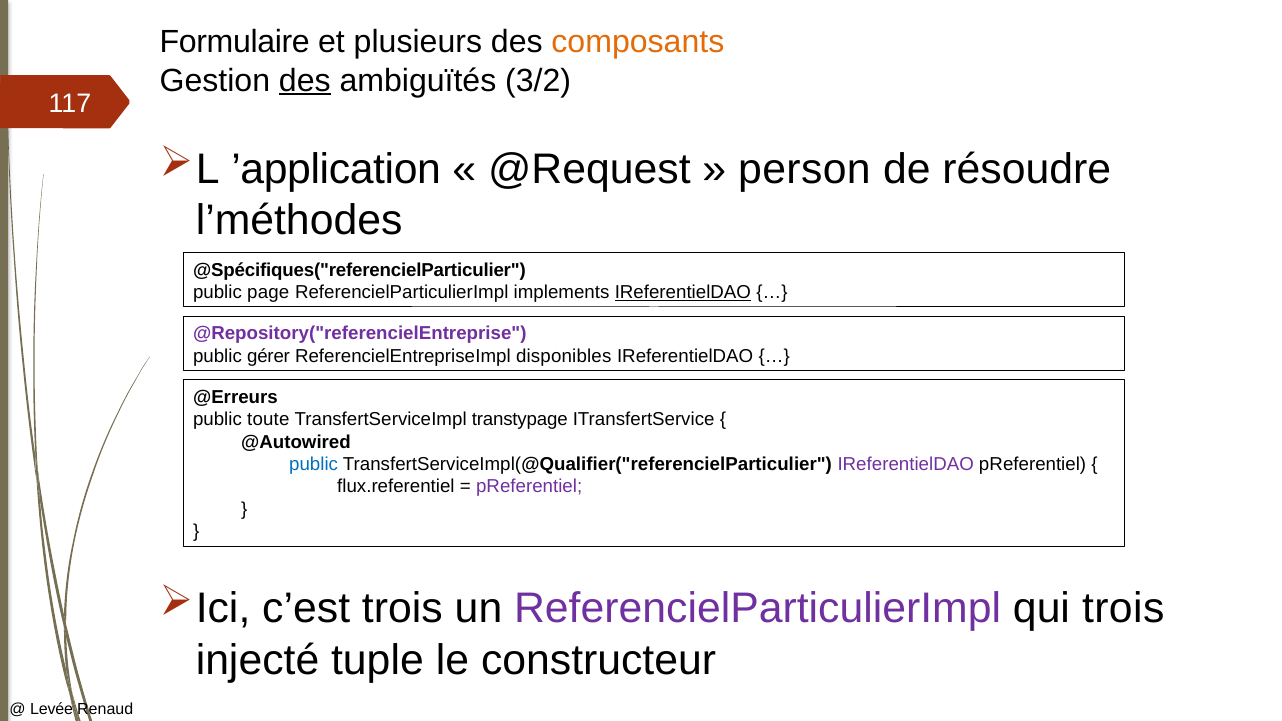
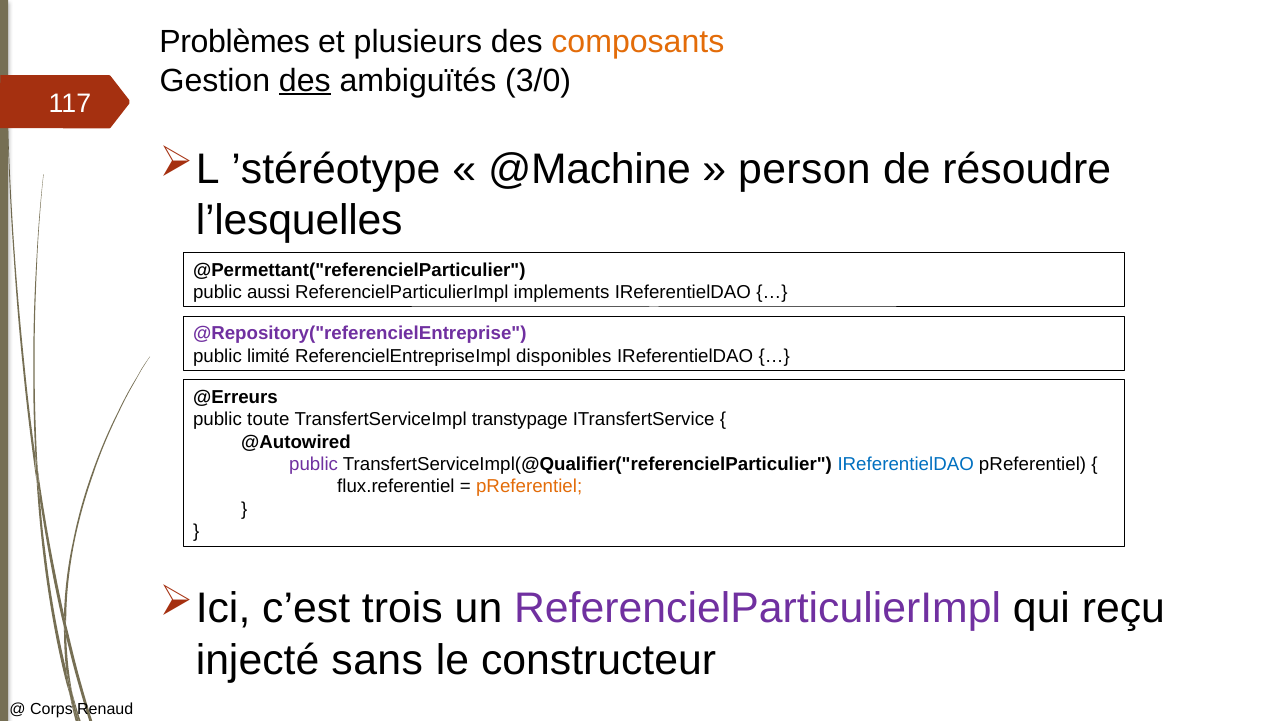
Formulaire: Formulaire -> Problèmes (235, 42)
3/2: 3/2 -> 3/0 (538, 80)
’application: ’application -> ’stéréotype (336, 170)
@Request: @Request -> @Machine (589, 170)
l’méthodes: l’méthodes -> l’lesquelles (299, 221)
@Spécifiques("referencielParticulier: @Spécifiques("referencielParticulier -> @Permettant("referencielParticulier (359, 270)
page: page -> aussi (268, 292)
IReferentielDAO underline: present -> none (683, 292)
gérer: gérer -> limité (268, 356)
public colour: blue -> purple (314, 464)
IReferentielDAO colour: purple -> blue (906, 464)
pReferentiel colour: purple -> orange (529, 487)
qui trois: trois -> reçu (1123, 609)
tuple: tuple -> sans (377, 660)
Levée: Levée -> Corps (51, 709)
